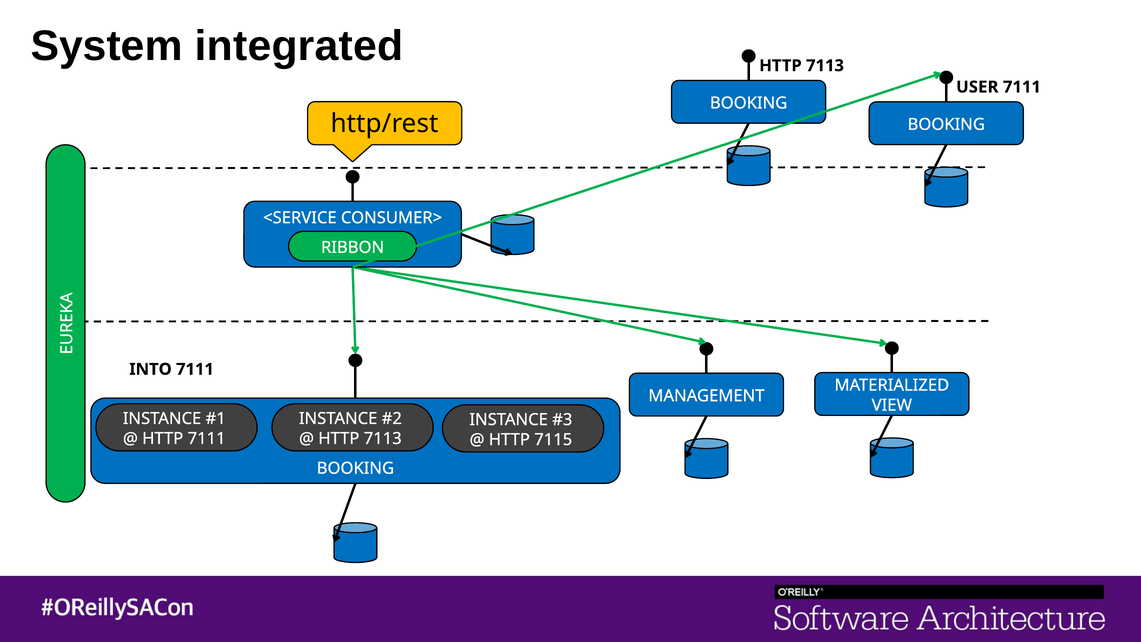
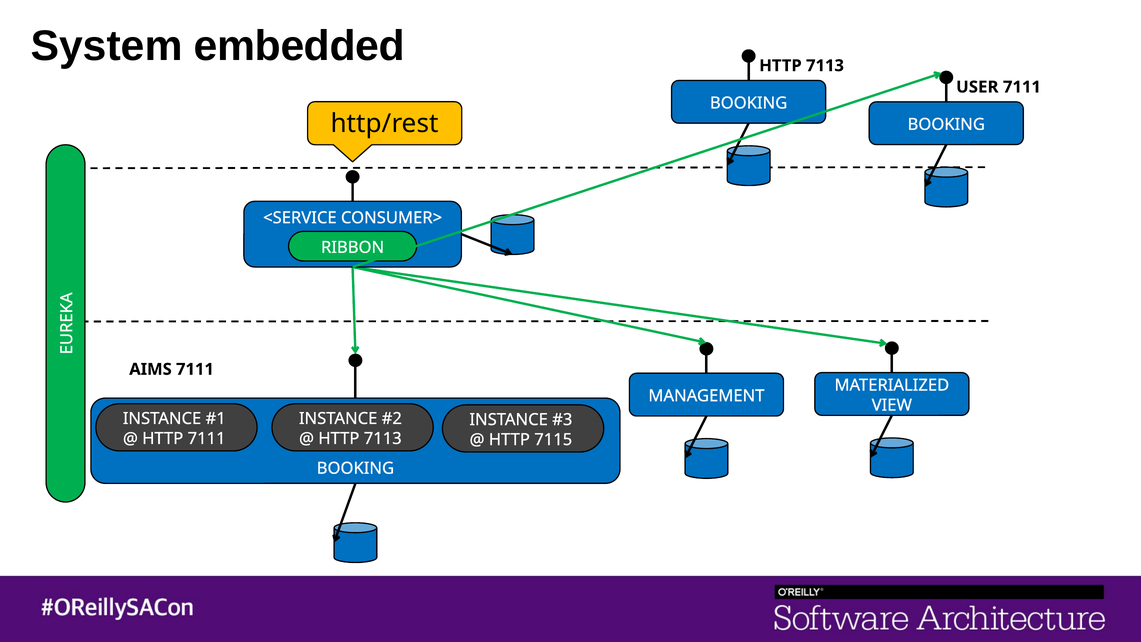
integrated: integrated -> embedded (299, 46)
INTO: INTO -> AIMS (151, 369)
